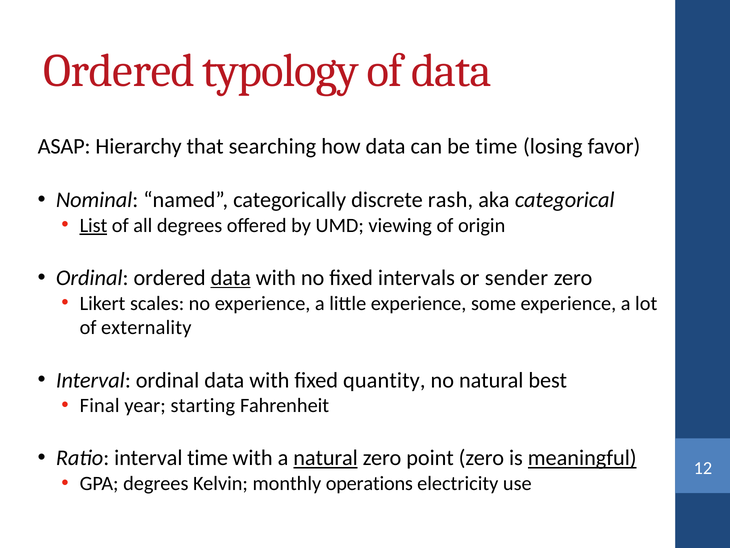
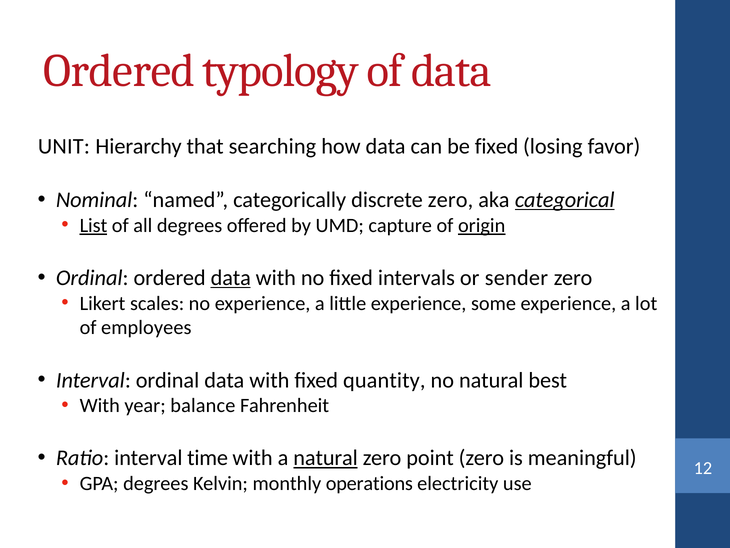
ASAP: ASAP -> UNIT (64, 146)
be time: time -> fixed (497, 146)
discrete rash: rash -> zero (451, 200)
categorical underline: none -> present (565, 200)
viewing: viewing -> capture (400, 225)
origin underline: none -> present (482, 225)
externality: externality -> employees (146, 327)
Final: Final -> With (100, 405)
starting: starting -> balance (203, 405)
meaningful underline: present -> none (582, 458)
